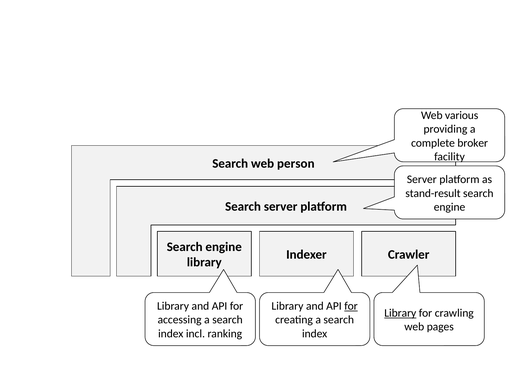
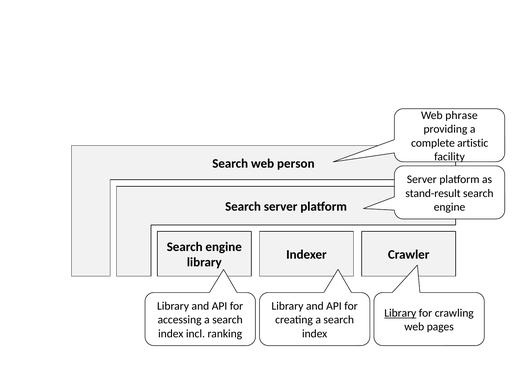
various: various -> phrase (461, 115)
broker: broker -> artistic (473, 143)
for underline: present -> none (351, 306)
